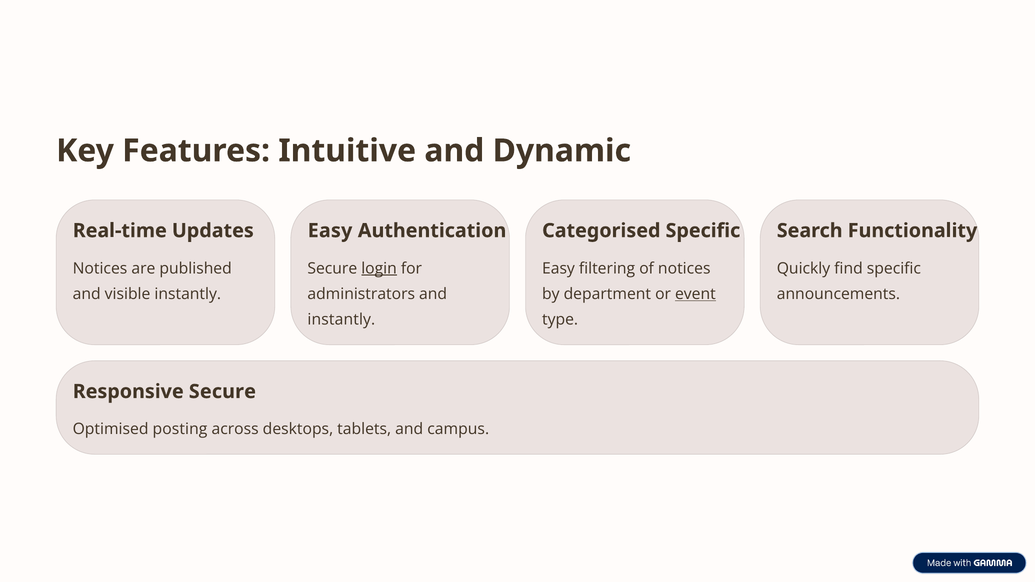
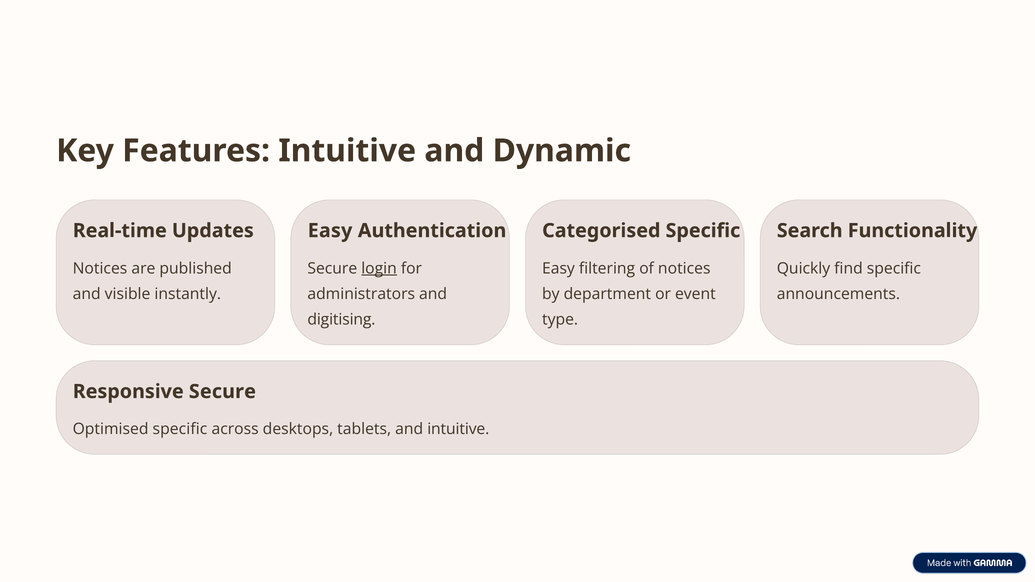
event underline: present -> none (695, 294)
instantly: instantly -> digitising (341, 320)
Optimised posting: posting -> specific (180, 429)
and campus: campus -> intuitive (458, 429)
